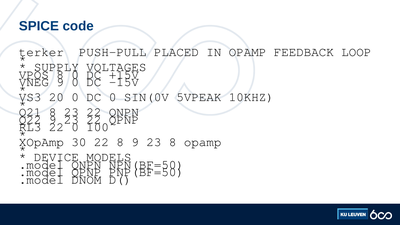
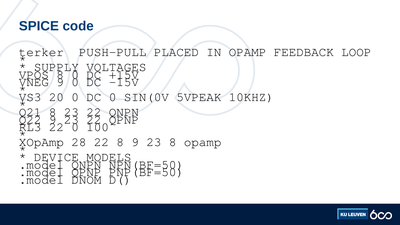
30: 30 -> 28 (79, 142)
